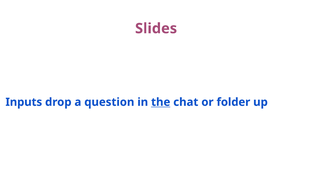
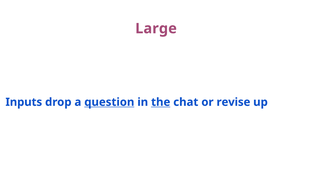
Slides: Slides -> Large (156, 29)
question underline: none -> present (109, 103)
folder: folder -> revise (233, 103)
